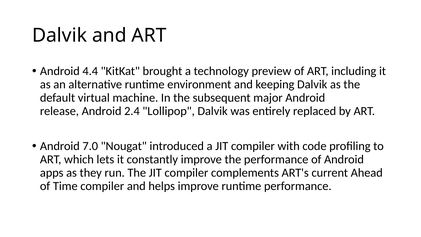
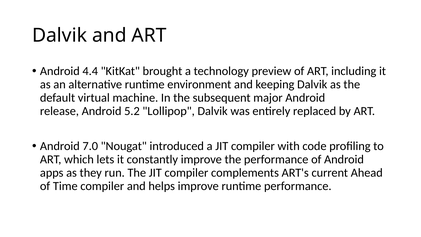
2.4: 2.4 -> 5.2 (132, 111)
